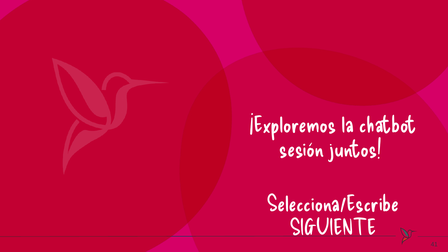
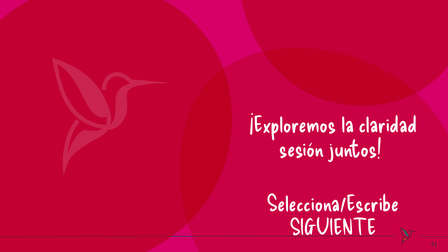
chatbot: chatbot -> claridad (388, 125)
